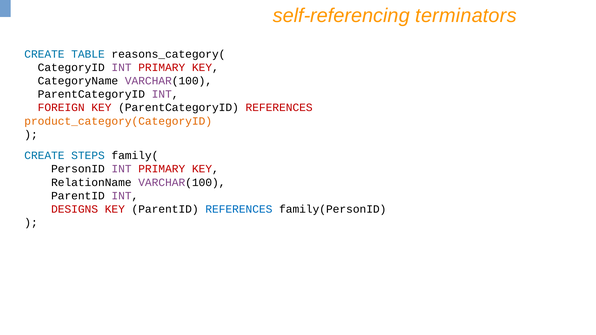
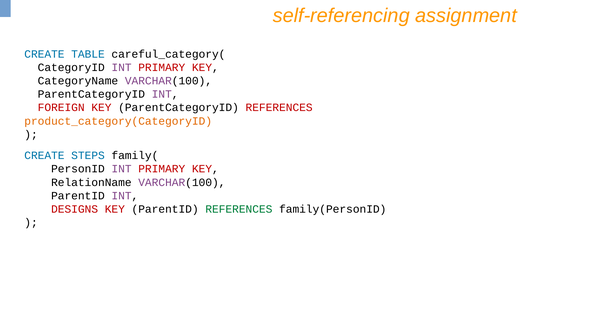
terminators: terminators -> assignment (466, 16)
reasons_category(: reasons_category( -> careful_category( (168, 54)
REFERENCES colour: blue -> green (239, 209)
